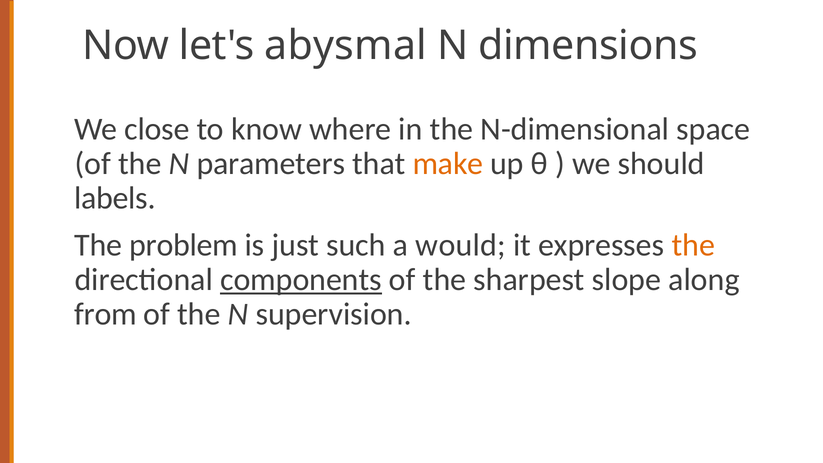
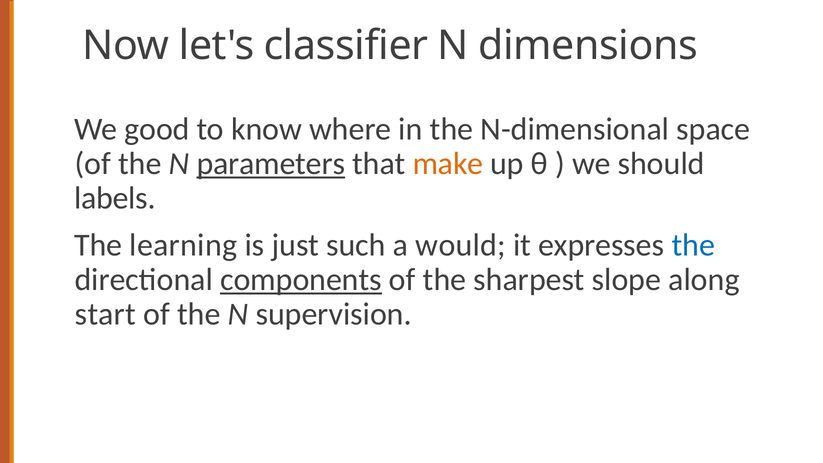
abysmal: abysmal -> classifier (346, 46)
close: close -> good (157, 129)
parameters underline: none -> present (271, 164)
problem: problem -> learning (183, 245)
the colour: orange -> blue (693, 245)
from: from -> start (105, 314)
